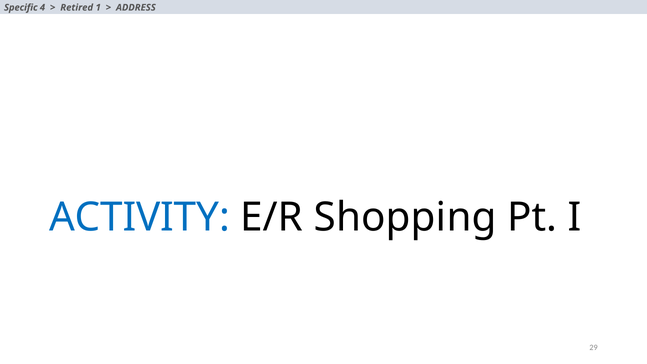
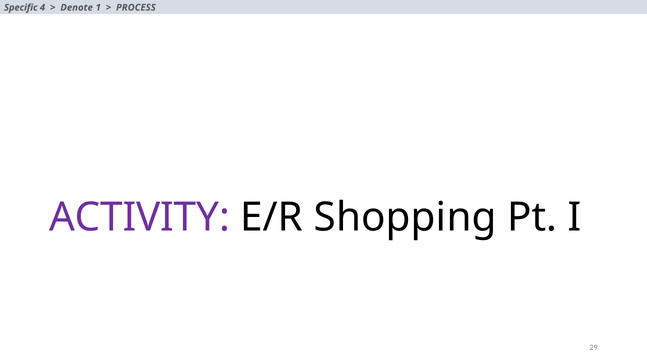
Retired: Retired -> Denote (77, 8)
ADDRESS: ADDRESS -> PROCESS (136, 8)
ACTIVITY colour: blue -> purple (140, 218)
